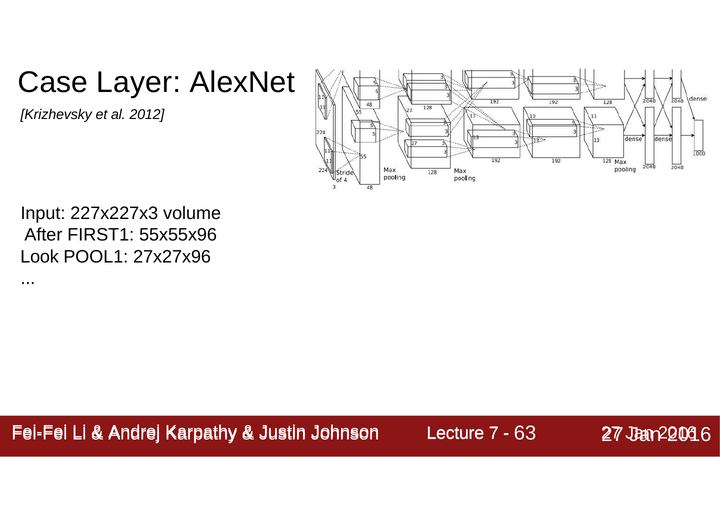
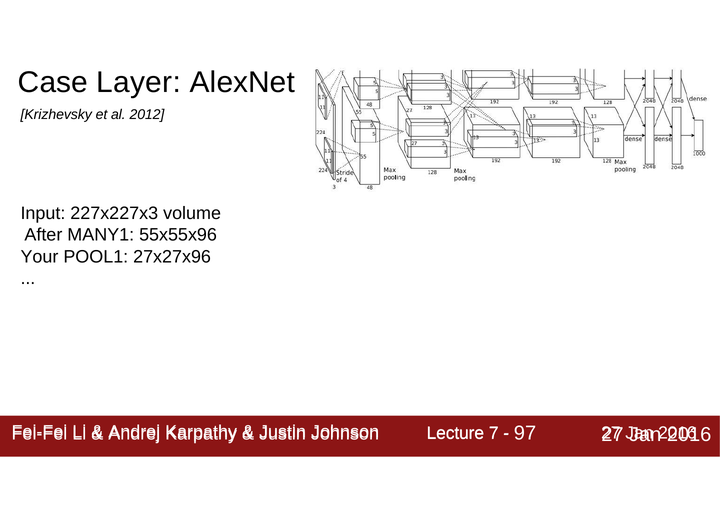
FIRST1: FIRST1 -> MANY1 (101, 235)
Look: Look -> Your (39, 257)
63: 63 -> 97 (525, 433)
